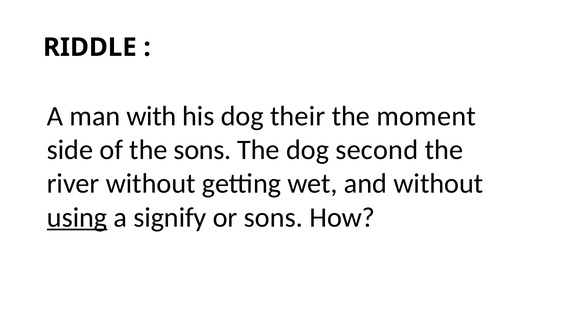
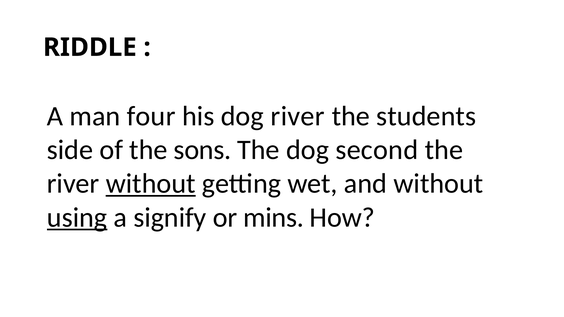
with: with -> four (151, 116)
dog their: their -> river (298, 116)
moment: moment -> students (426, 116)
without underline: none -> present (151, 184)
or sons: sons -> mins (274, 218)
